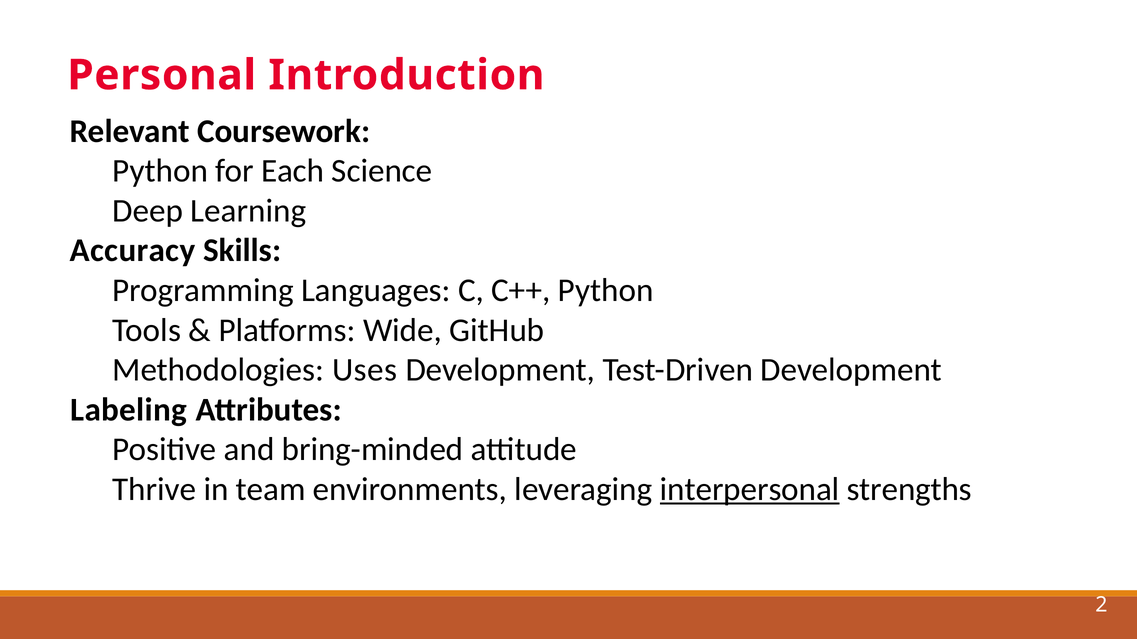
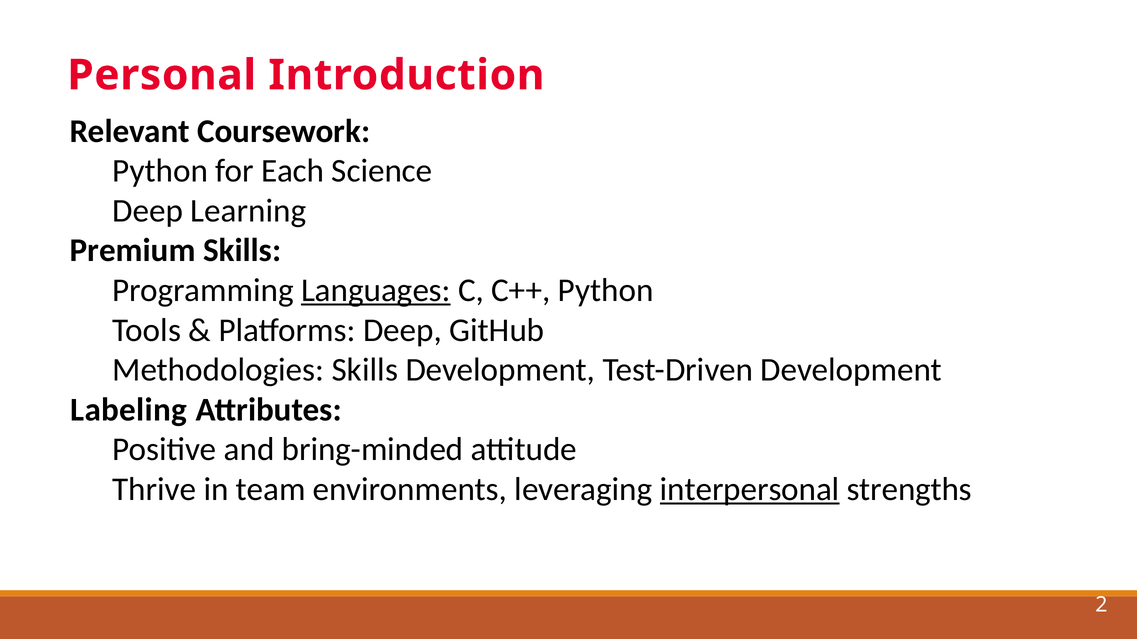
Accuracy: Accuracy -> Premium (133, 251)
Languages underline: none -> present (376, 291)
Platforms Wide: Wide -> Deep (403, 330)
Methodologies Uses: Uses -> Skills (365, 370)
